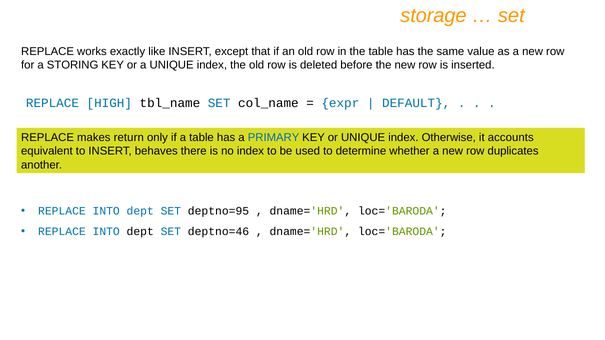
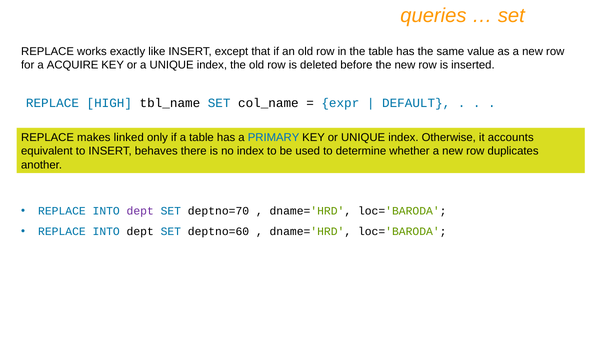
storage: storage -> queries (433, 16)
STORING: STORING -> ACQUIRE (73, 65)
return: return -> linked (129, 138)
dept colour: blue -> purple (140, 211)
deptno=95: deptno=95 -> deptno=70 (218, 211)
deptno=46: deptno=46 -> deptno=60 (218, 232)
